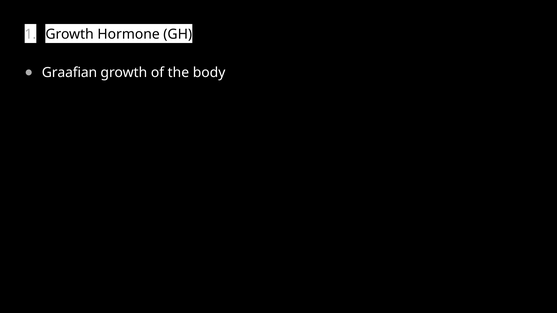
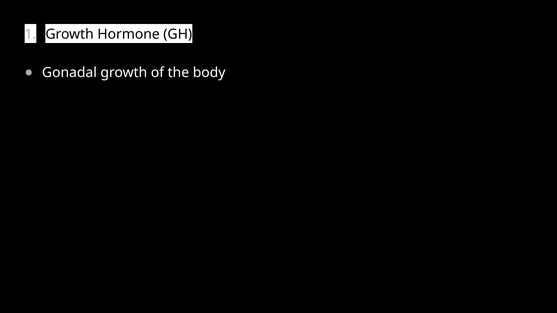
Graafian: Graafian -> Gonadal (69, 73)
